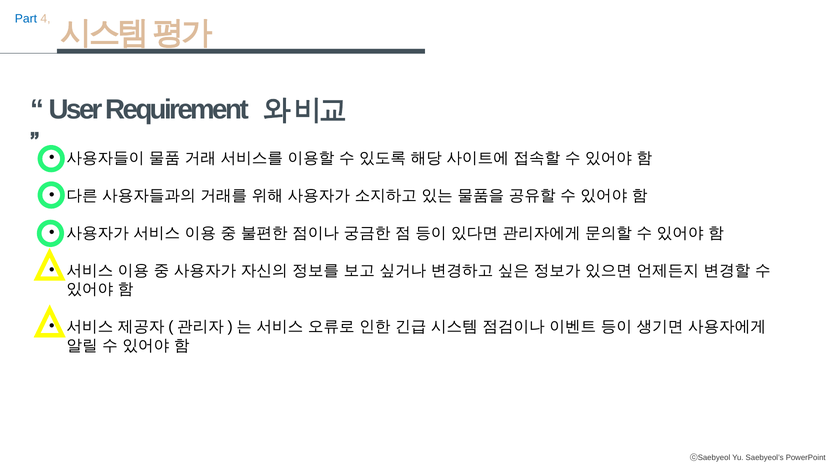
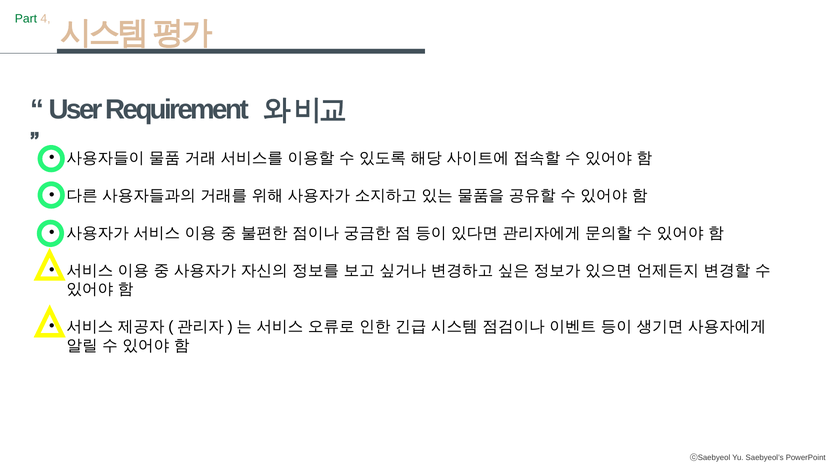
Part colour: blue -> green (26, 19)
